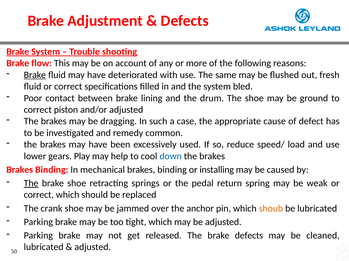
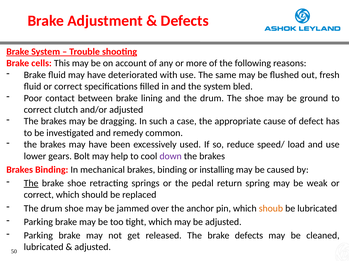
flow: flow -> cells (42, 63)
Brake underline: present -> none (35, 75)
piston: piston -> clutch (66, 110)
Play: Play -> Bolt (82, 157)
down colour: blue -> purple (171, 157)
crank: crank -> drum (52, 209)
